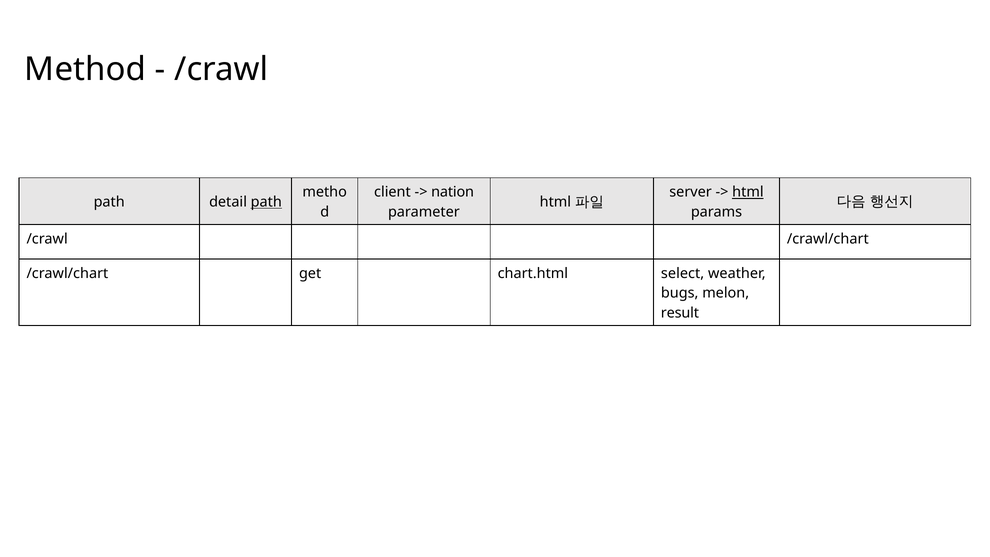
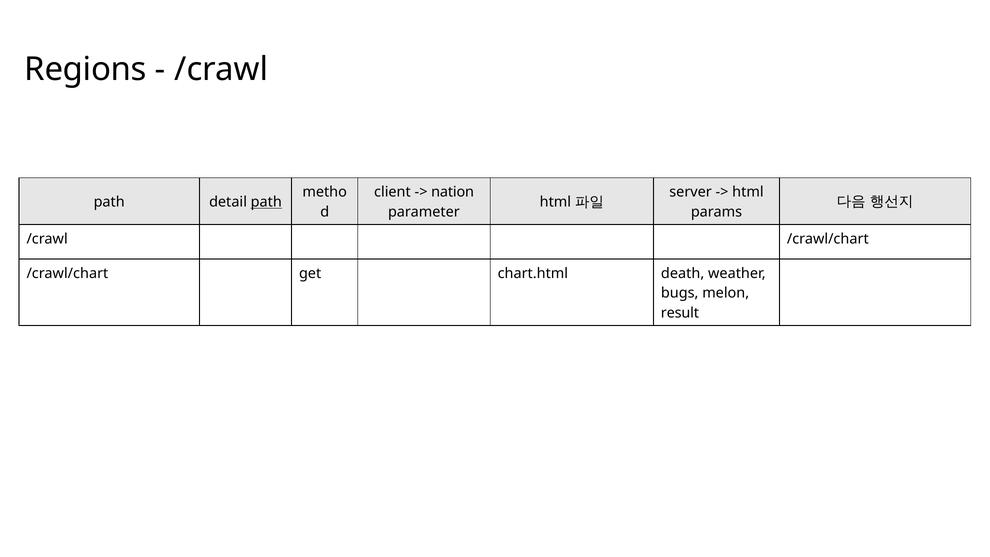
Method: Method -> Regions (86, 69)
html underline: present -> none (748, 192)
select: select -> death (683, 273)
